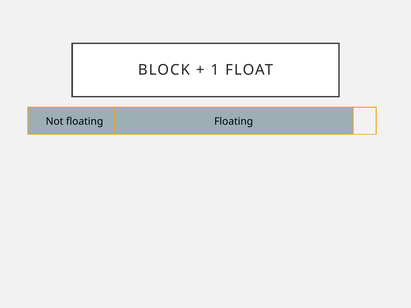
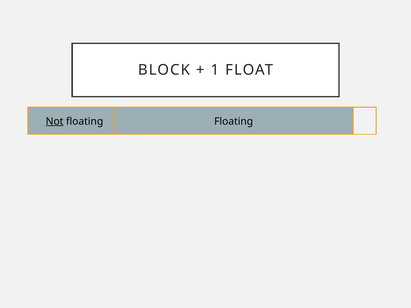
Not underline: none -> present (55, 121)
